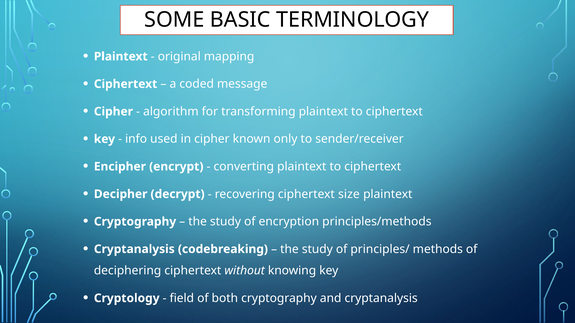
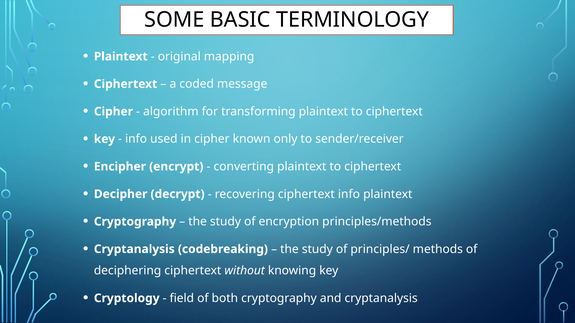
ciphertext size: size -> info (349, 194)
